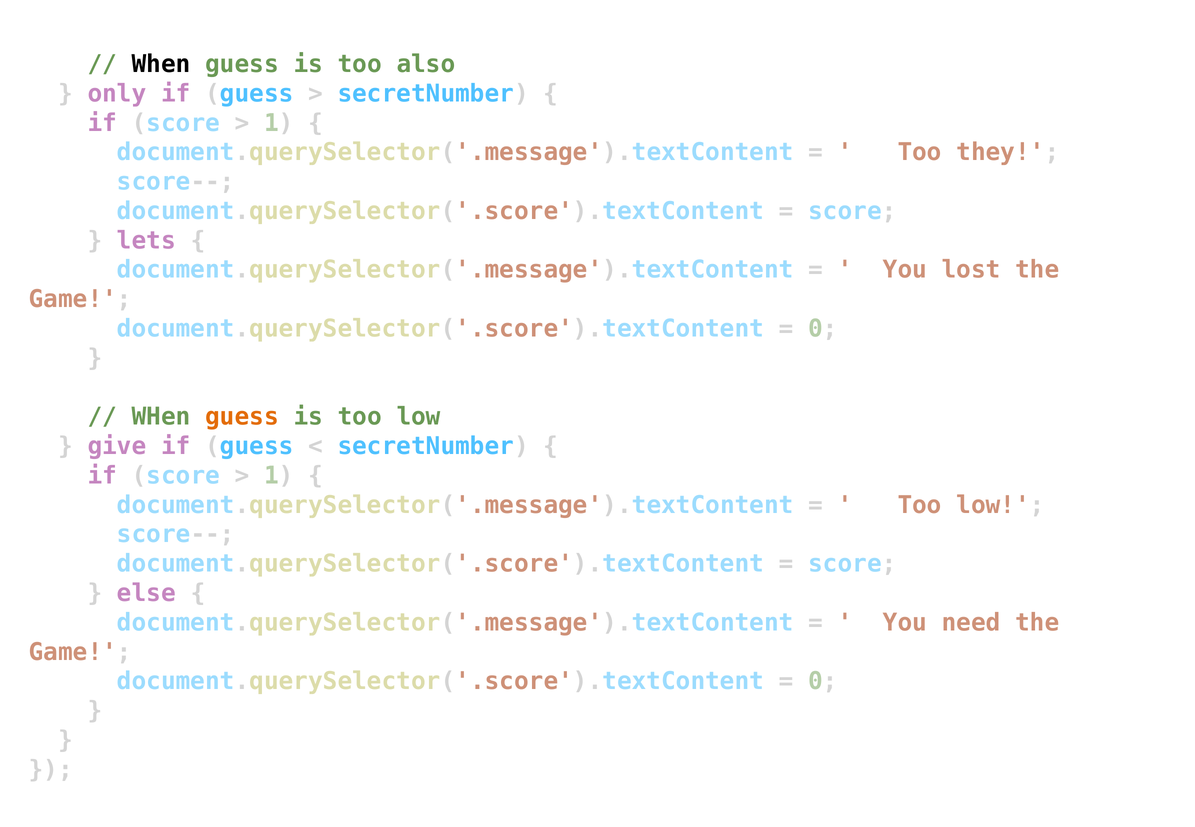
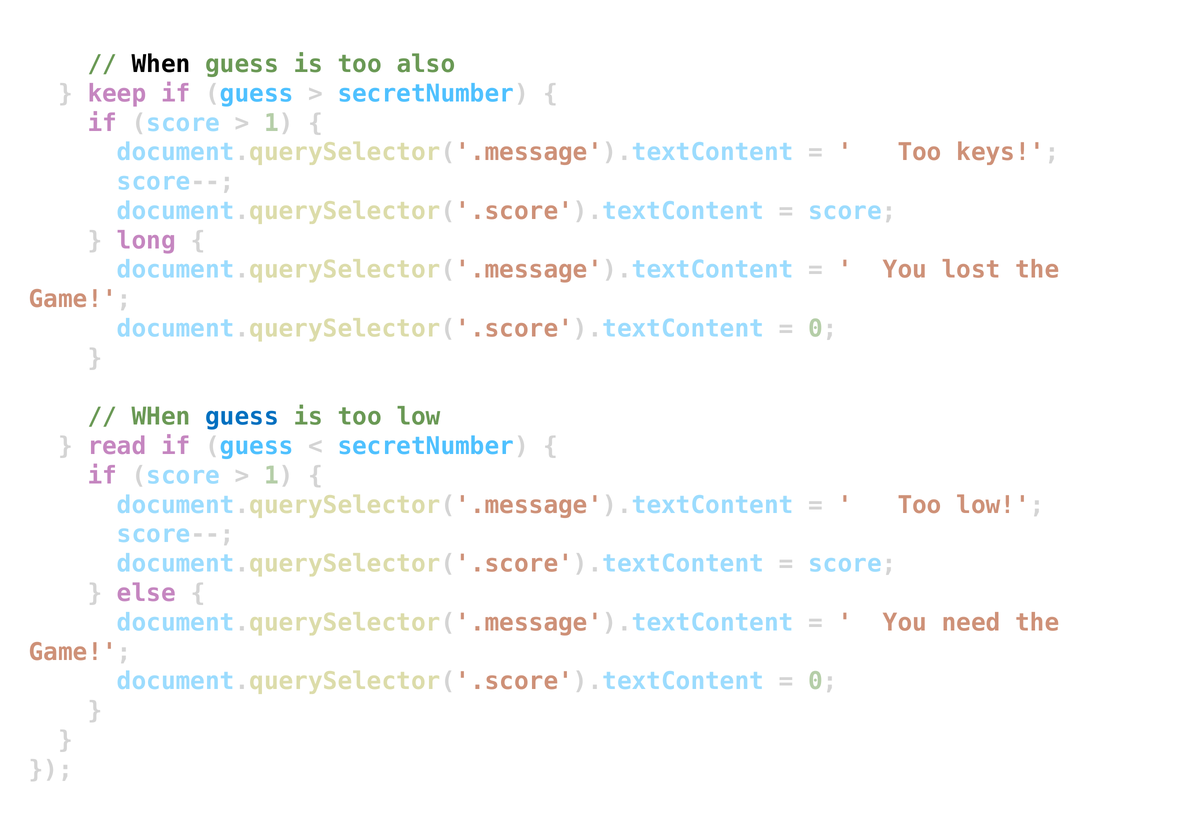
only: only -> keep (117, 94)
they: they -> keys (1001, 152)
lets: lets -> long (146, 241)
guess colour: orange -> blue (242, 417)
give: give -> read (117, 446)
